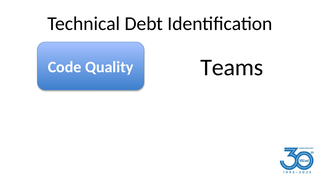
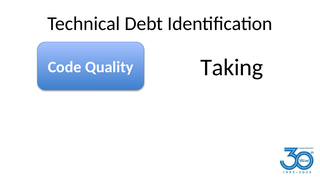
Teams: Teams -> Taking (232, 68)
